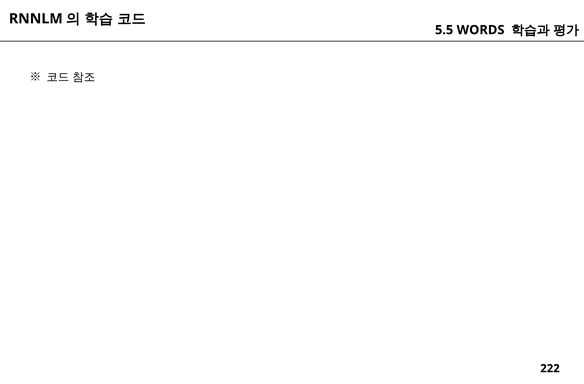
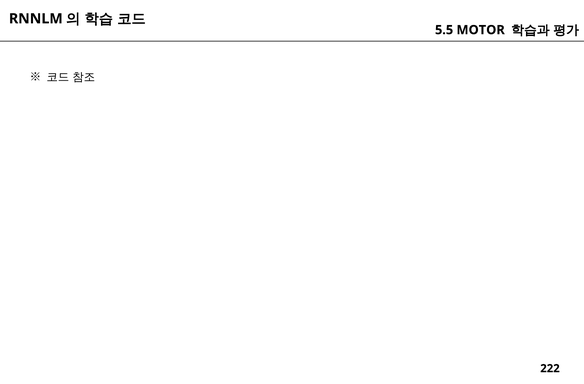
WORDS: WORDS -> MOTOR (481, 30)
